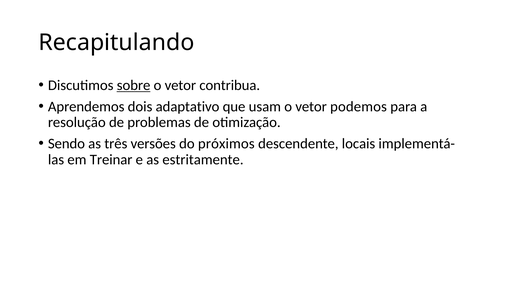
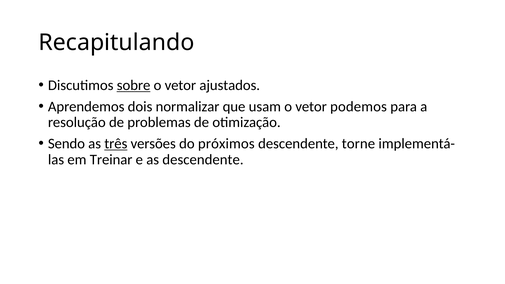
contribua: contribua -> ajustados (230, 85)
adaptativo: adaptativo -> normalizar (188, 107)
três underline: none -> present (116, 144)
locais: locais -> torne (358, 144)
as estritamente: estritamente -> descendente (203, 160)
